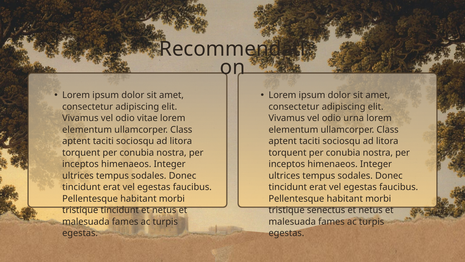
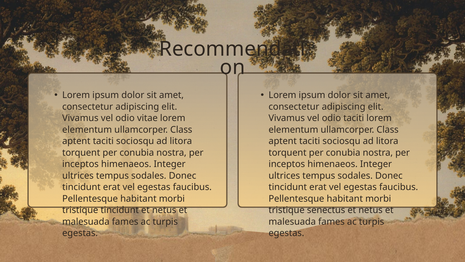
odio urna: urna -> taciti (354, 118)
